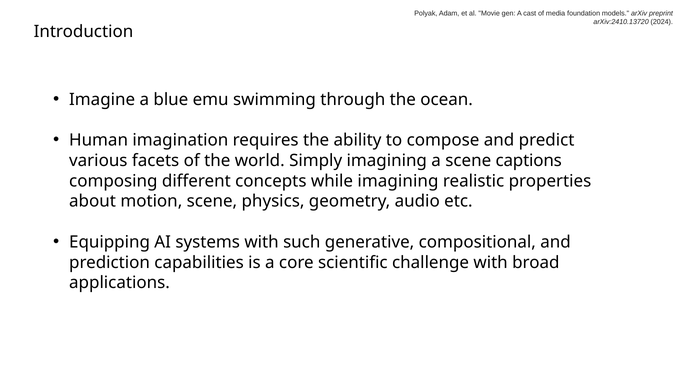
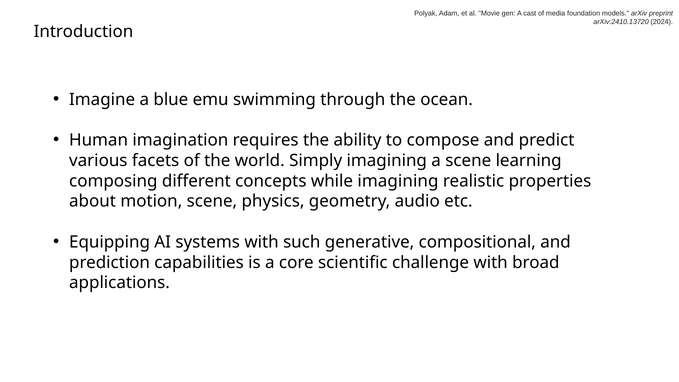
captions: captions -> learning (529, 161)
